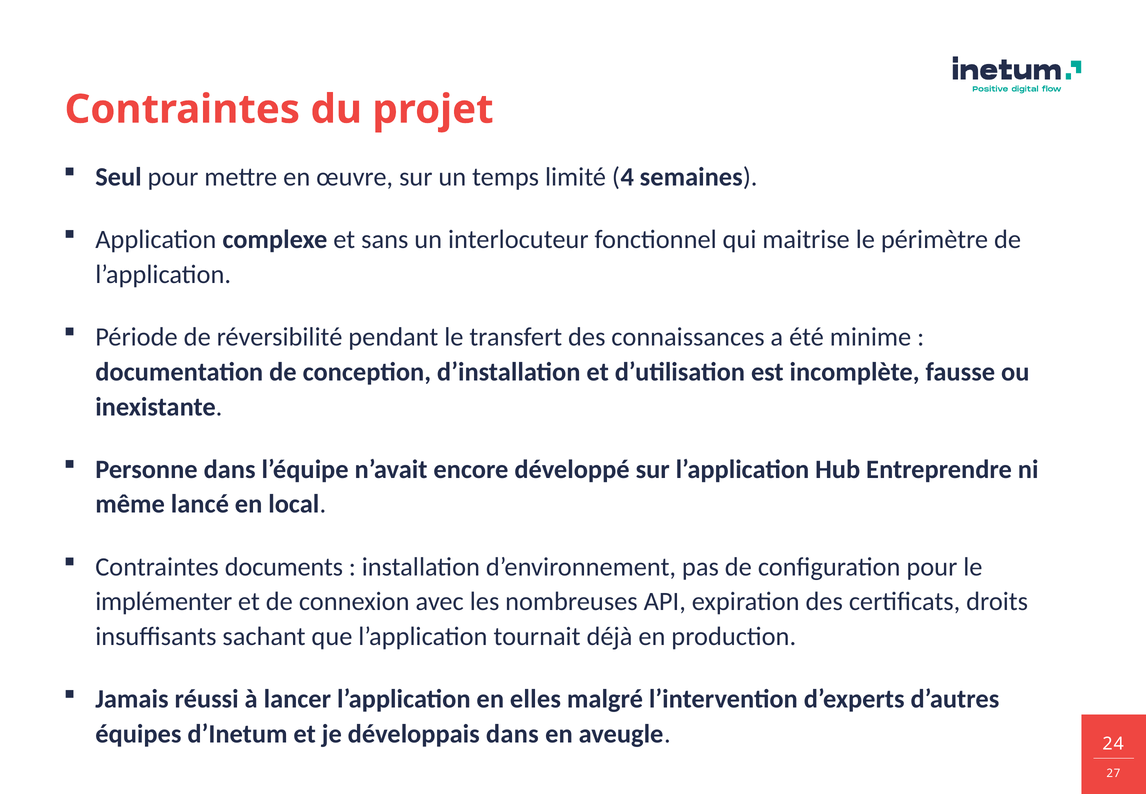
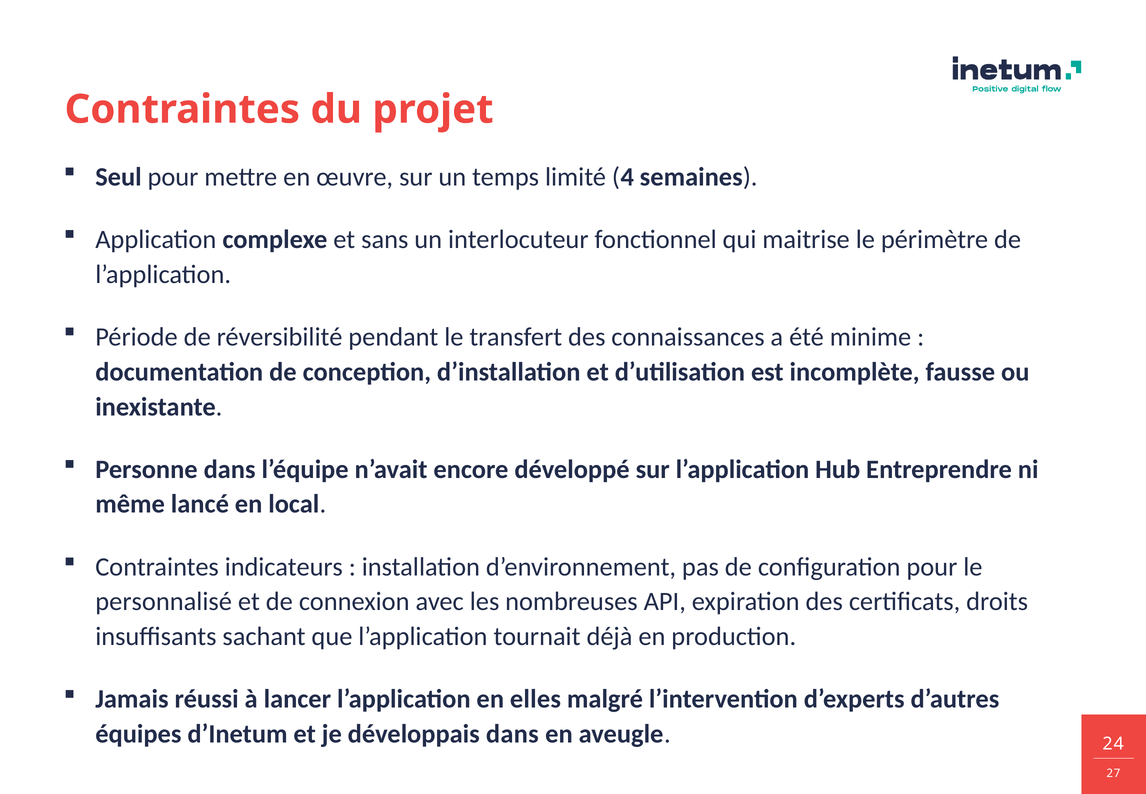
documents: documents -> indicateurs (284, 566)
implémenter: implémenter -> personnalisé (164, 601)
